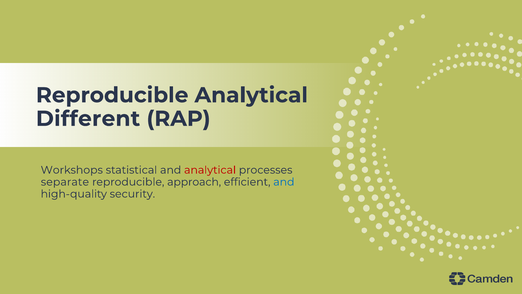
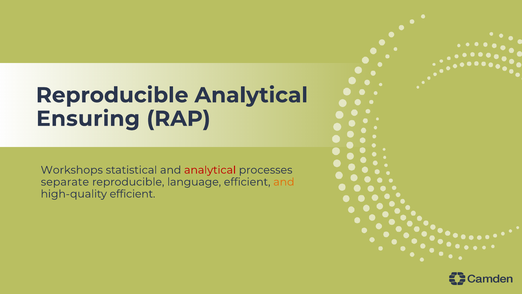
Different: Different -> Ensuring (88, 119)
approach: approach -> language (194, 182)
and colour: blue -> orange (284, 182)
high-quality security: security -> efficient (132, 194)
